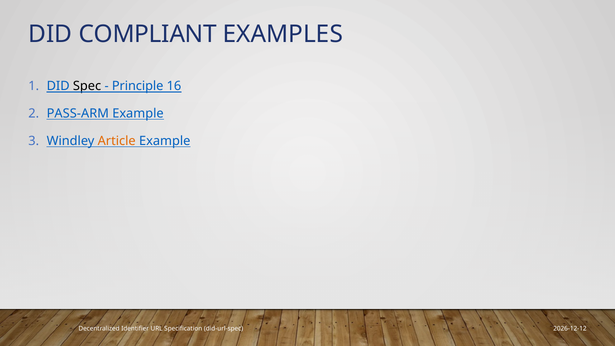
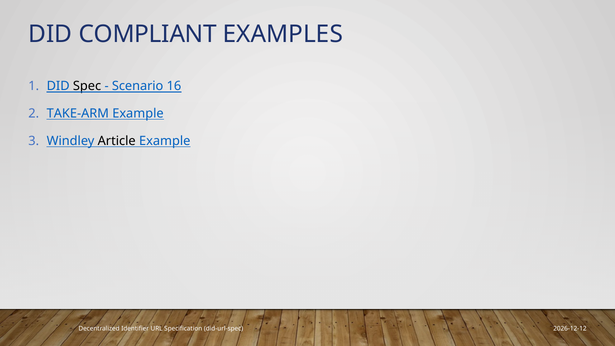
Principle: Principle -> Scenario (138, 86)
PASS-ARM: PASS-ARM -> TAKE-ARM (78, 113)
Article colour: orange -> black (117, 141)
